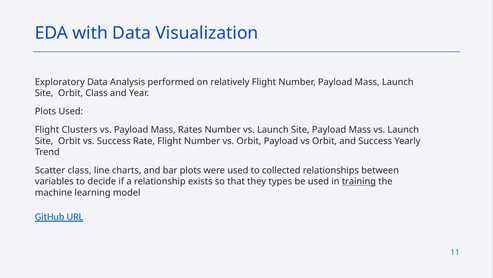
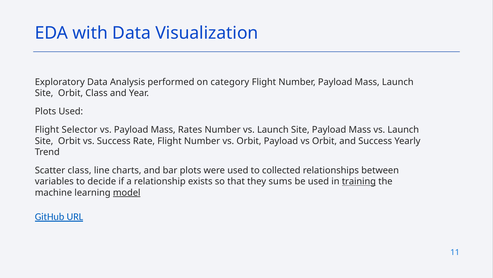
relatively: relatively -> category (230, 82)
Clusters: Clusters -> Selector (79, 130)
types: types -> sums (280, 181)
model underline: none -> present (127, 192)
